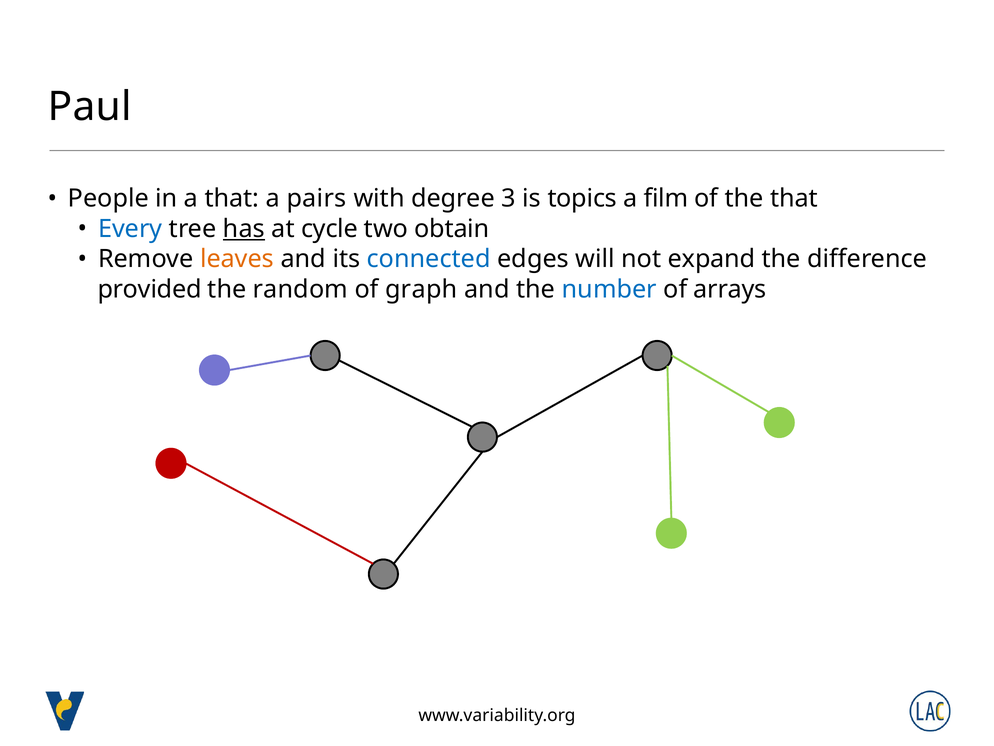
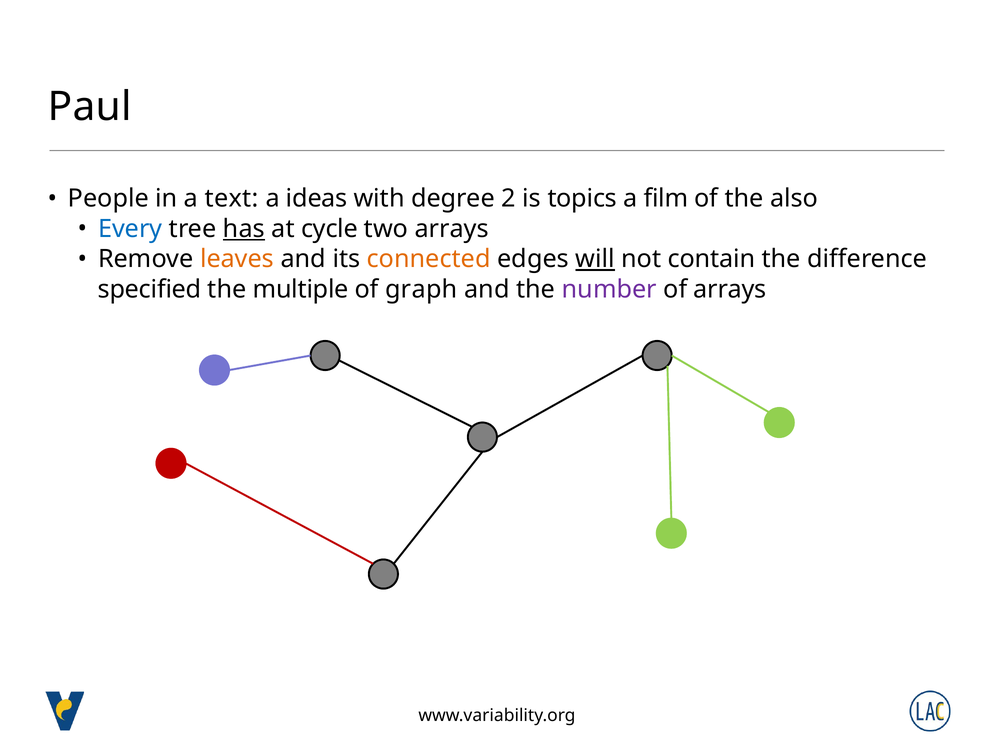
a that: that -> text (232, 198)
pairs: pairs -> ideas (317, 198)
3: 3 -> 2 (509, 198)
the that: that -> also (794, 198)
two obtain: obtain -> arrays (452, 229)
connected colour: blue -> orange (429, 259)
will underline: none -> present (595, 259)
expand: expand -> contain (712, 259)
provided: provided -> specified (150, 289)
random: random -> multiple (301, 289)
number colour: blue -> purple (609, 289)
